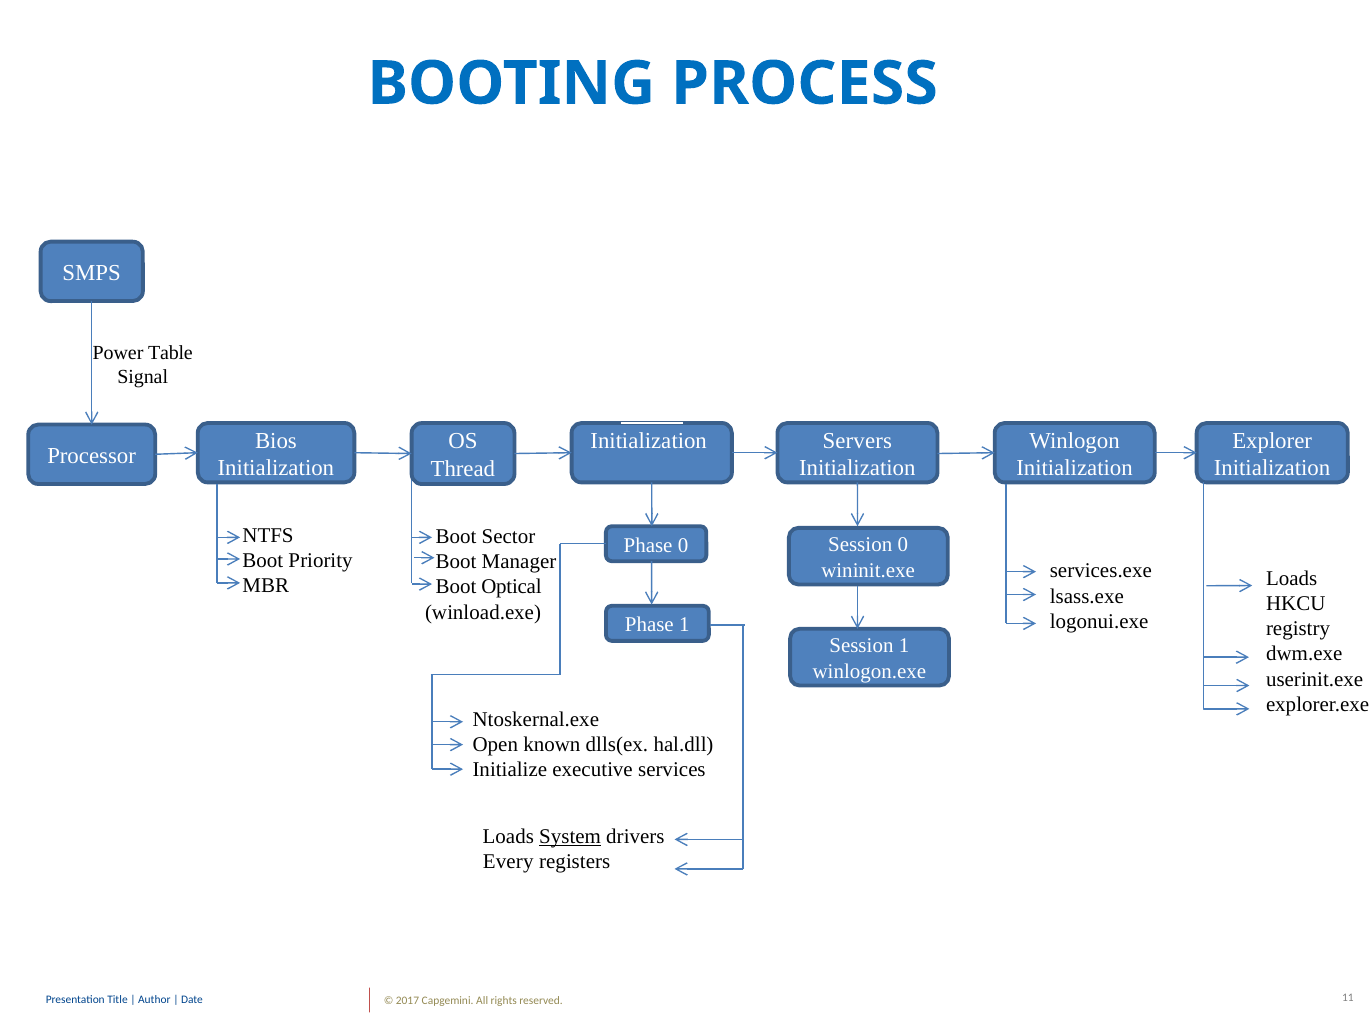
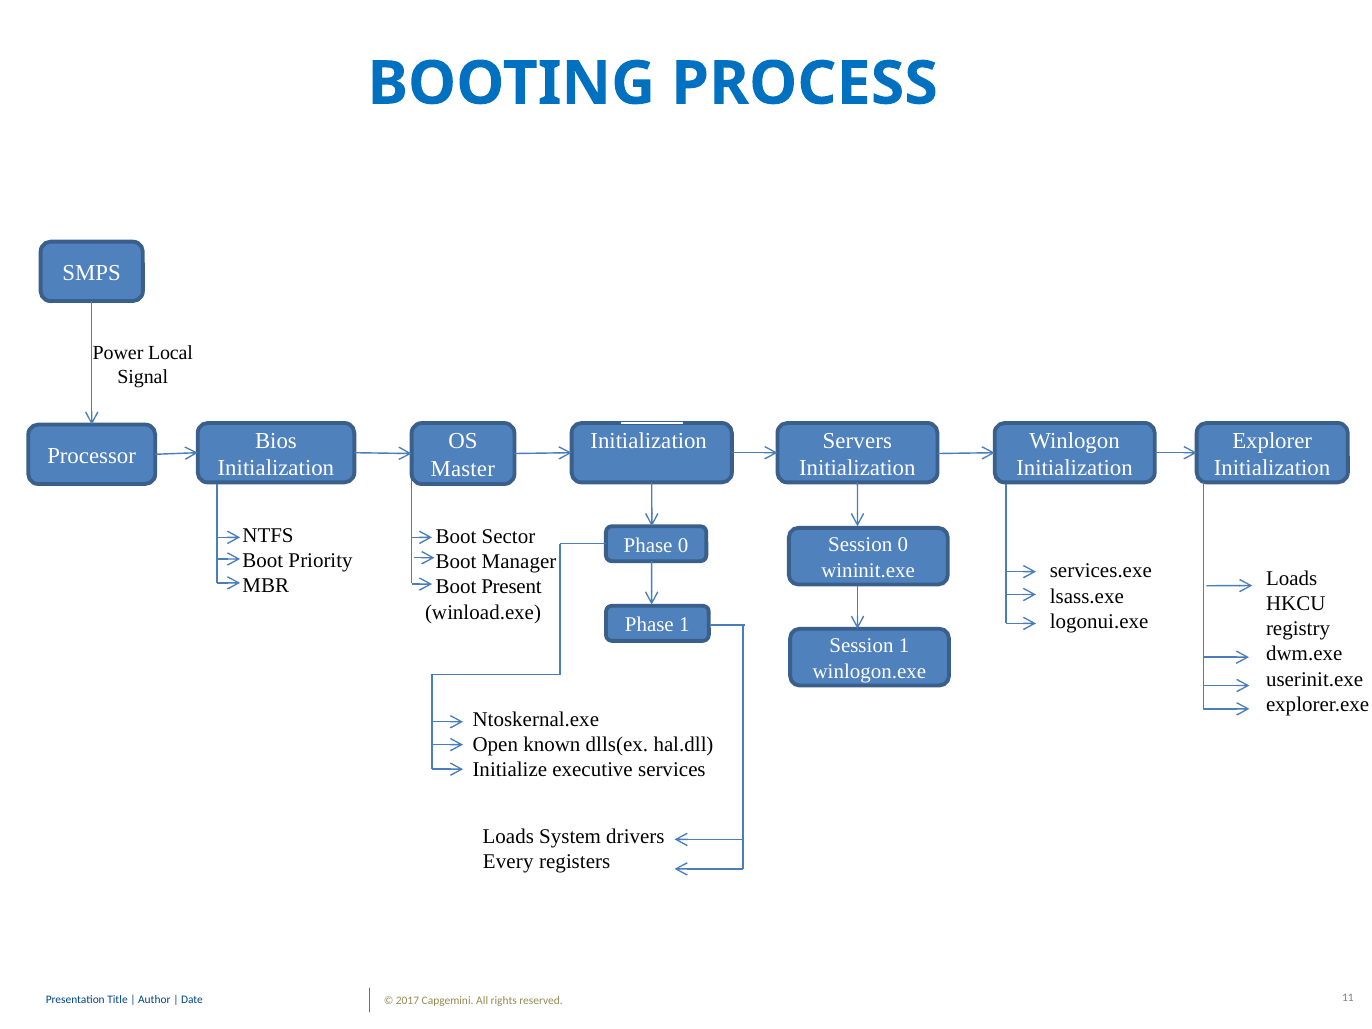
Table: Table -> Local (171, 353)
Thread: Thread -> Master (463, 469)
Optical: Optical -> Present (511, 587)
System underline: present -> none (570, 836)
